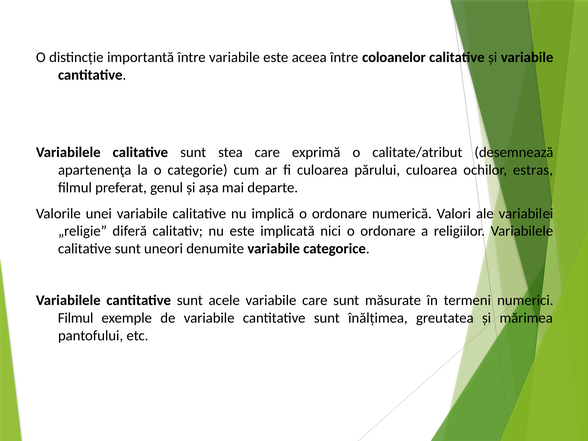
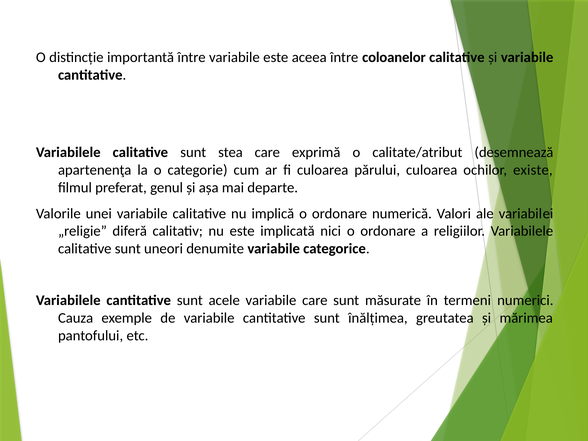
estras: estras -> existe (533, 170)
Filmul: Filmul -> Cauza (76, 318)
